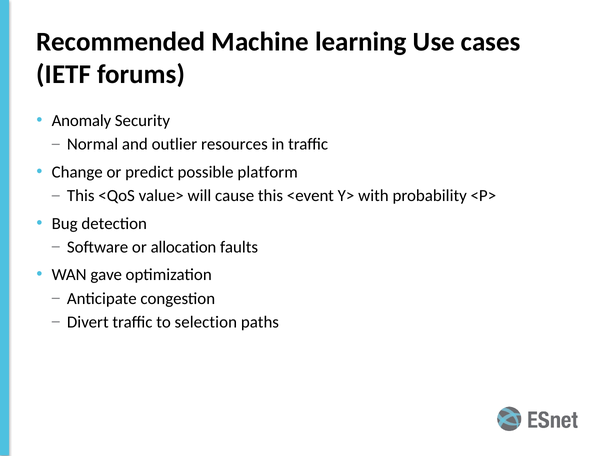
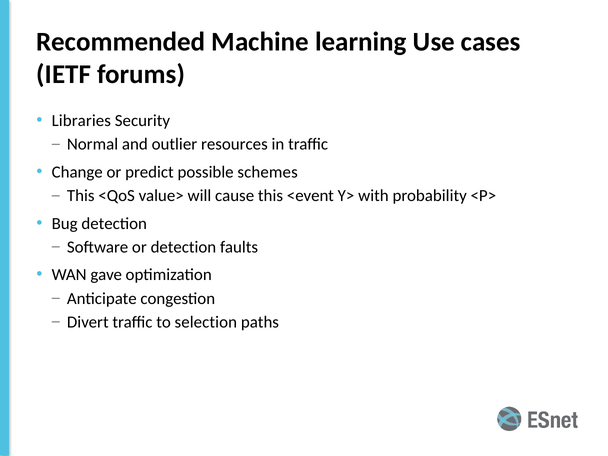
Anomaly: Anomaly -> Libraries (81, 121)
platform: platform -> schemes (268, 172)
or allocation: allocation -> detection (183, 247)
